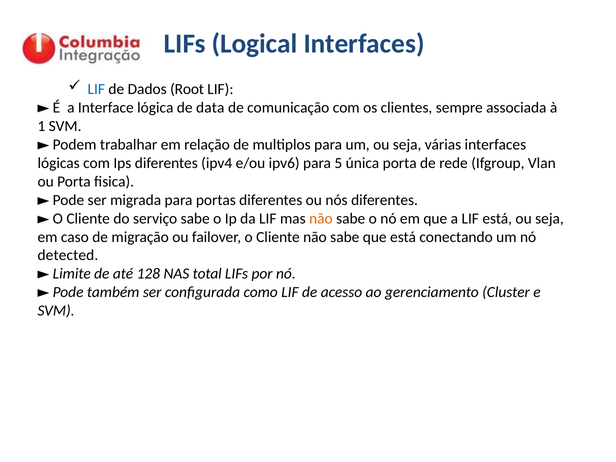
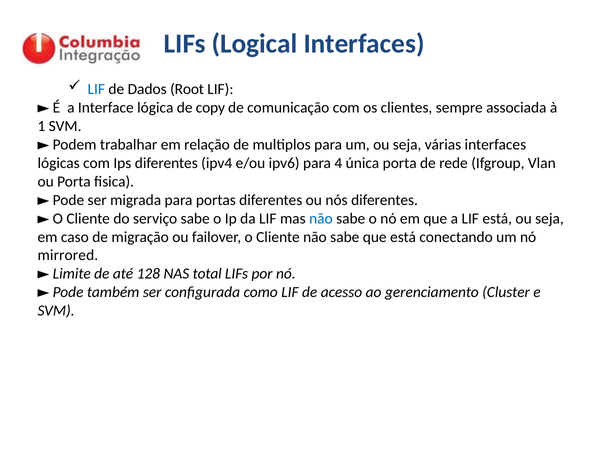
data: data -> copy (210, 108)
5: 5 -> 4 (338, 163)
não colour: orange -> blue (321, 218)
detected: detected -> mirrored (68, 255)
